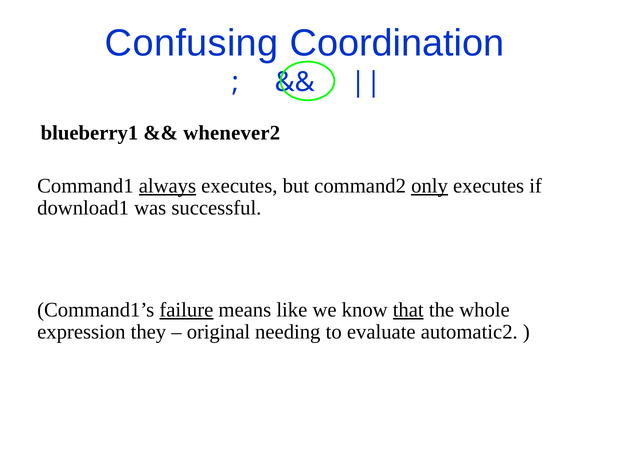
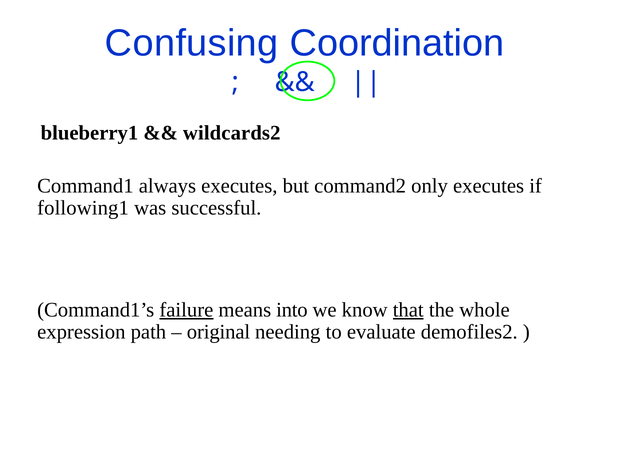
whenever2: whenever2 -> wildcards2 (232, 133)
always underline: present -> none (167, 186)
only underline: present -> none (430, 186)
download1: download1 -> following1 (83, 208)
like: like -> into (292, 310)
they: they -> path (148, 332)
automatic2: automatic2 -> demofiles2 (469, 332)
